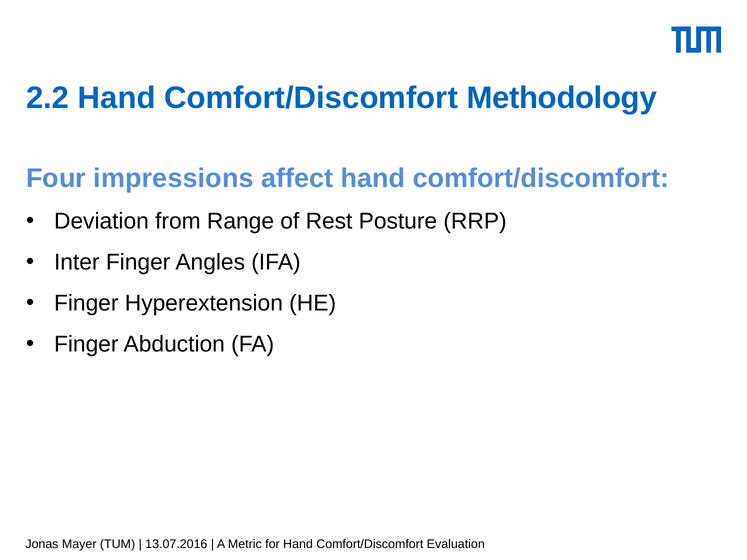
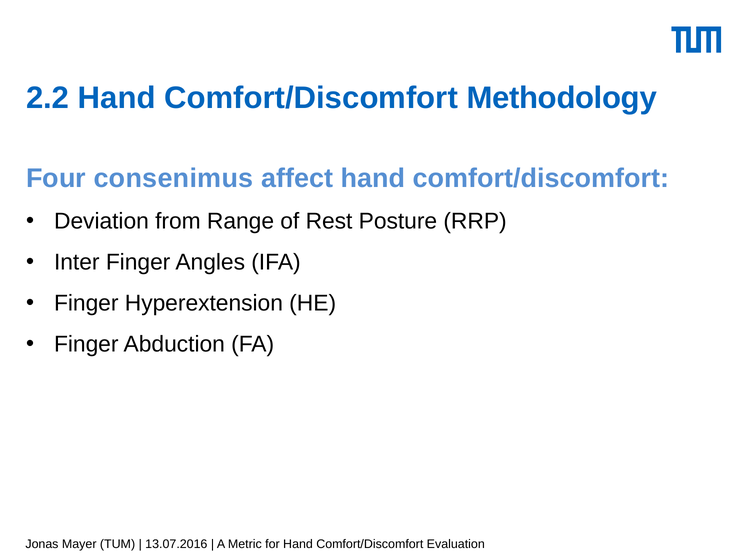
impressions: impressions -> consenimus (173, 178)
